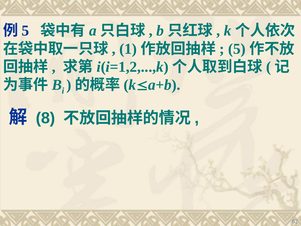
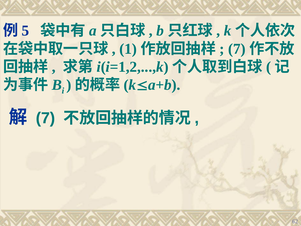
5: 5 -> 7 (237, 49)
8: 8 -> 7 (46, 118)
